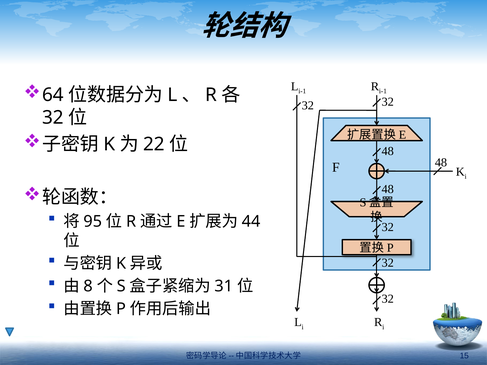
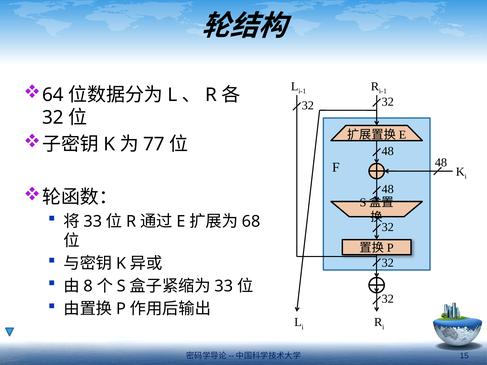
22: 22 -> 77 (154, 144)
95: 95 -> 33 (93, 222)
44: 44 -> 68 (251, 222)
31: 31 -> 33 (224, 286)
